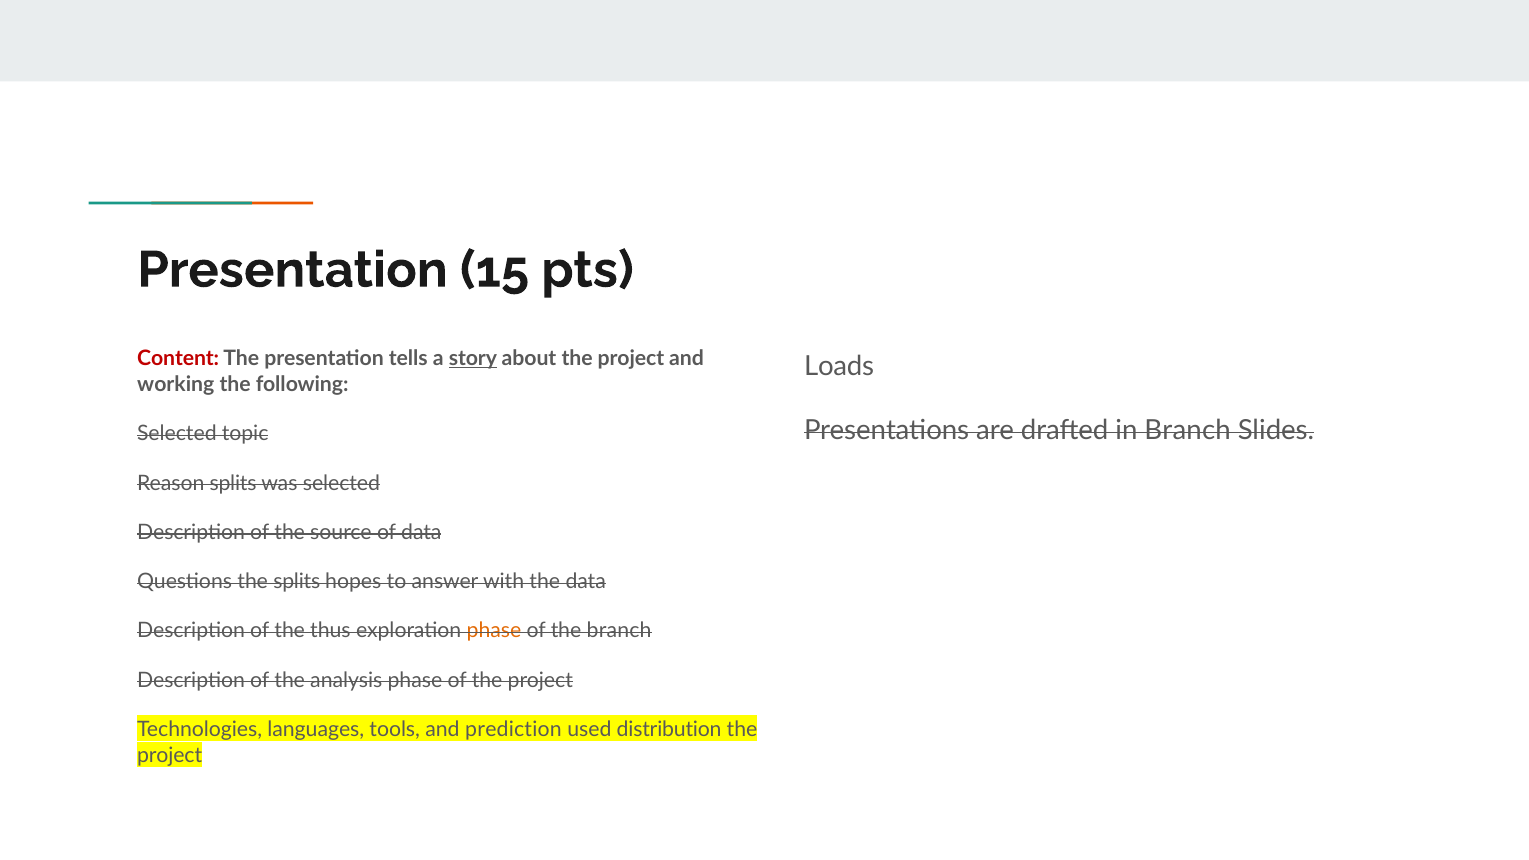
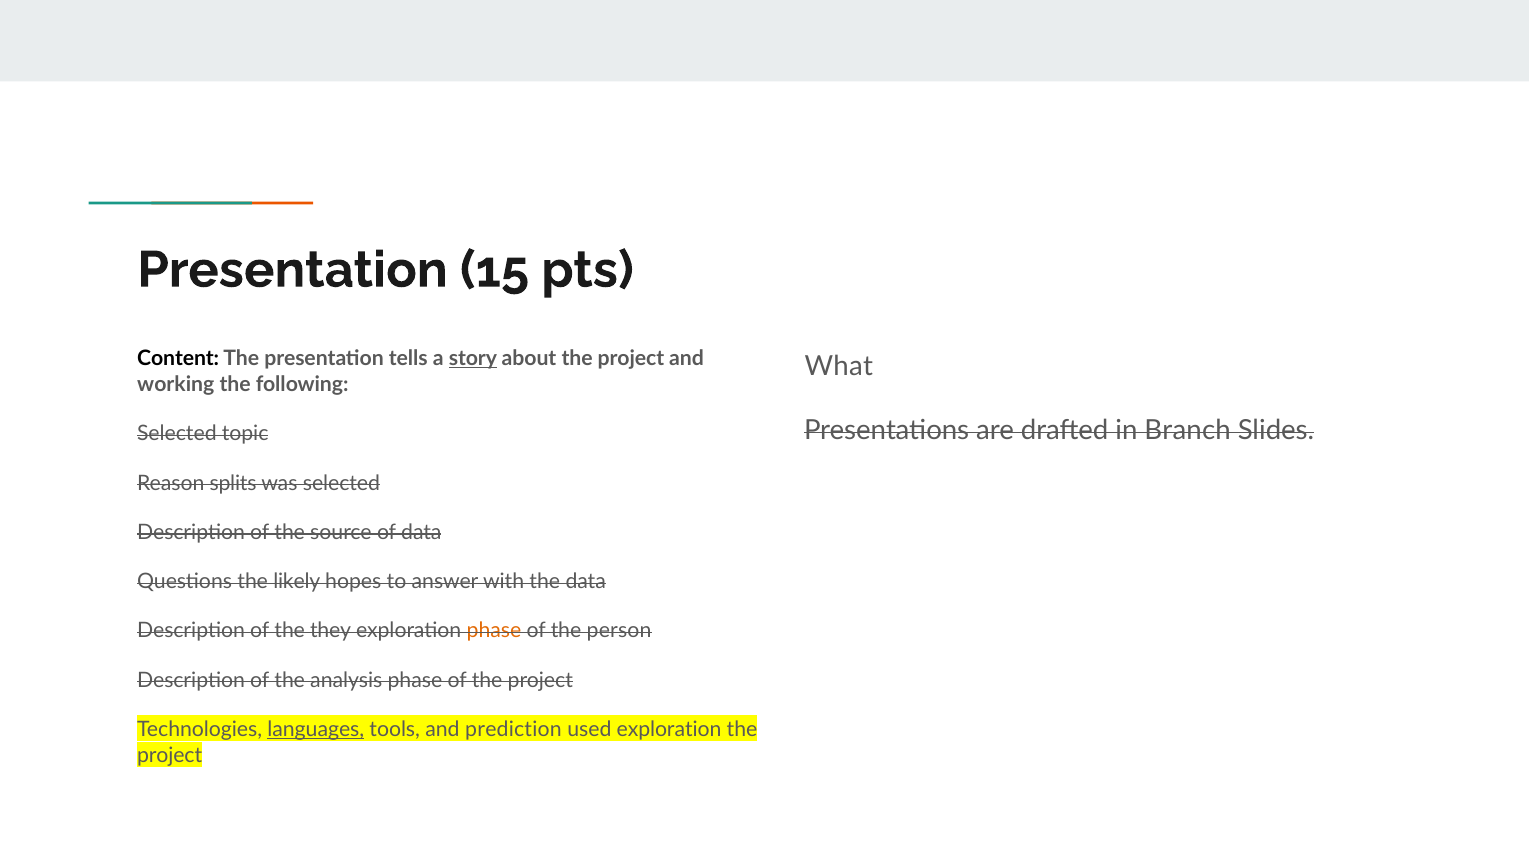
Content colour: red -> black (178, 358)
Loads: Loads -> What (839, 367)
the splits: splits -> likely (297, 582)
thus: thus -> they (331, 631)
the branch: branch -> person (619, 631)
languages underline: none -> present (316, 729)
used distribution: distribution -> exploration (669, 729)
